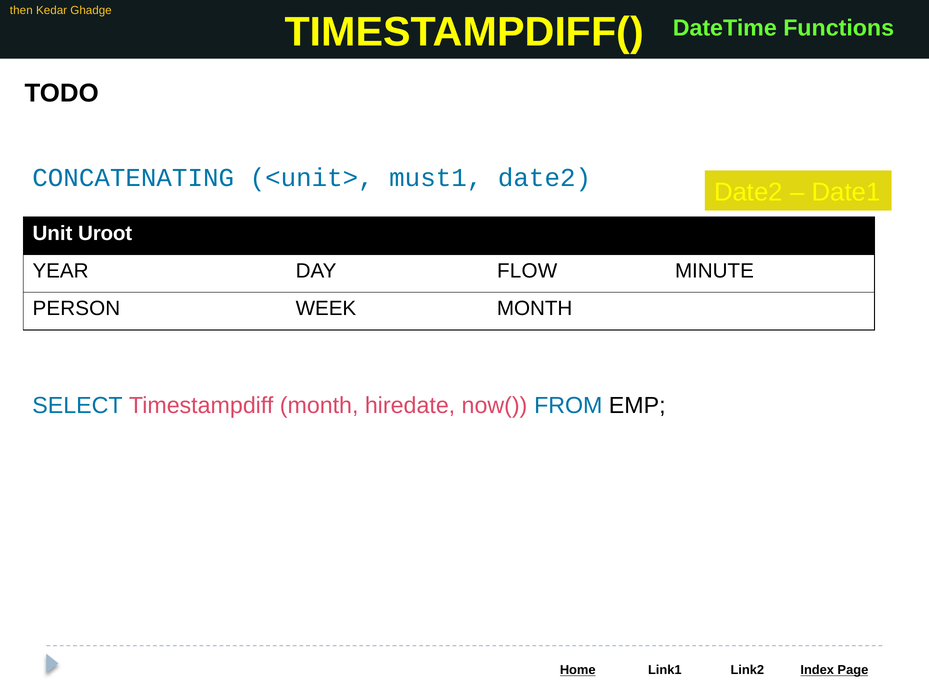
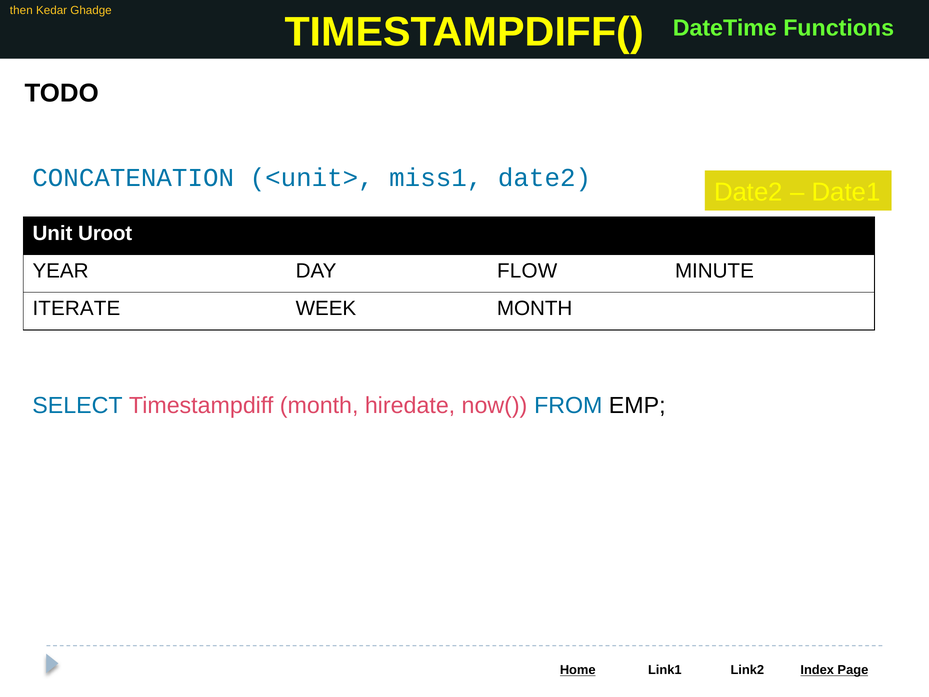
CONCATENATING: CONCATENATING -> CONCATENATION (133, 178)
must1: must1 -> miss1 (436, 178)
PERSON: PERSON -> ITERATE (76, 309)
